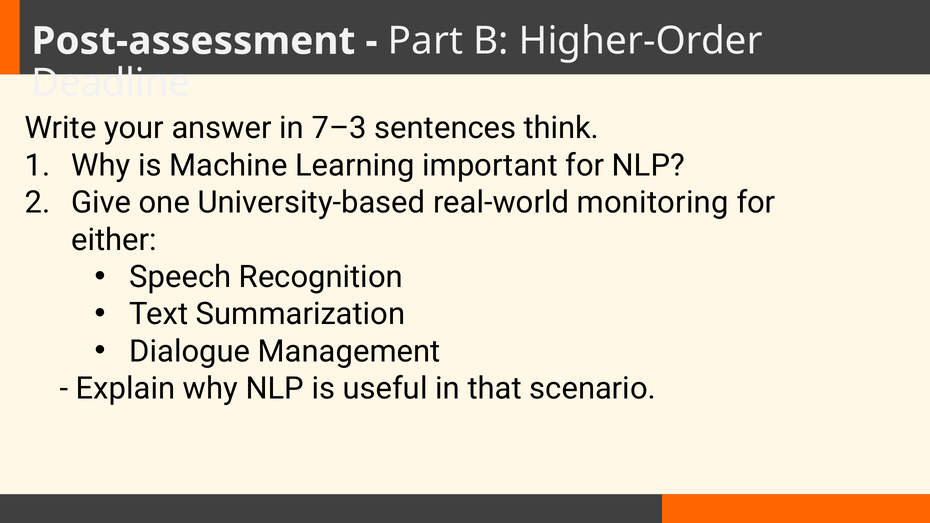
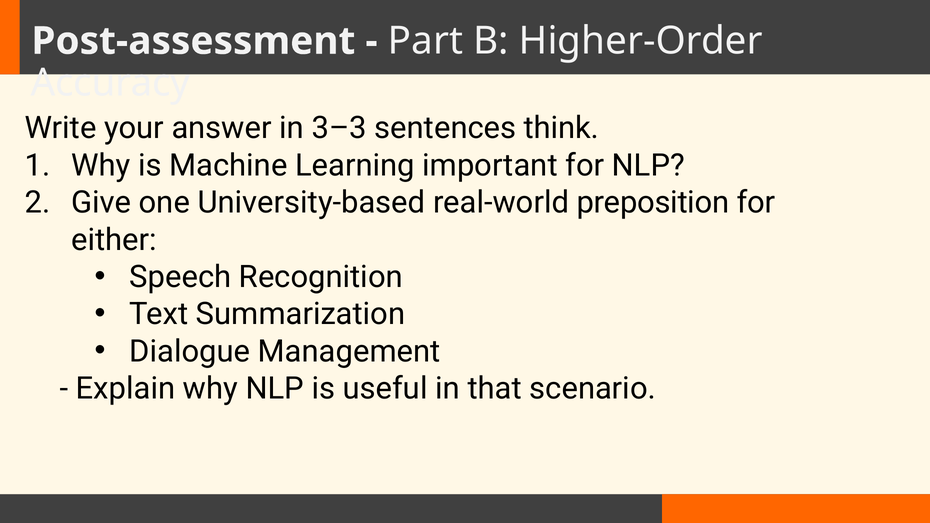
Deadline: Deadline -> Accuracy (111, 83)
7–3: 7–3 -> 3–3 (339, 128)
monitoring: monitoring -> preposition (653, 203)
